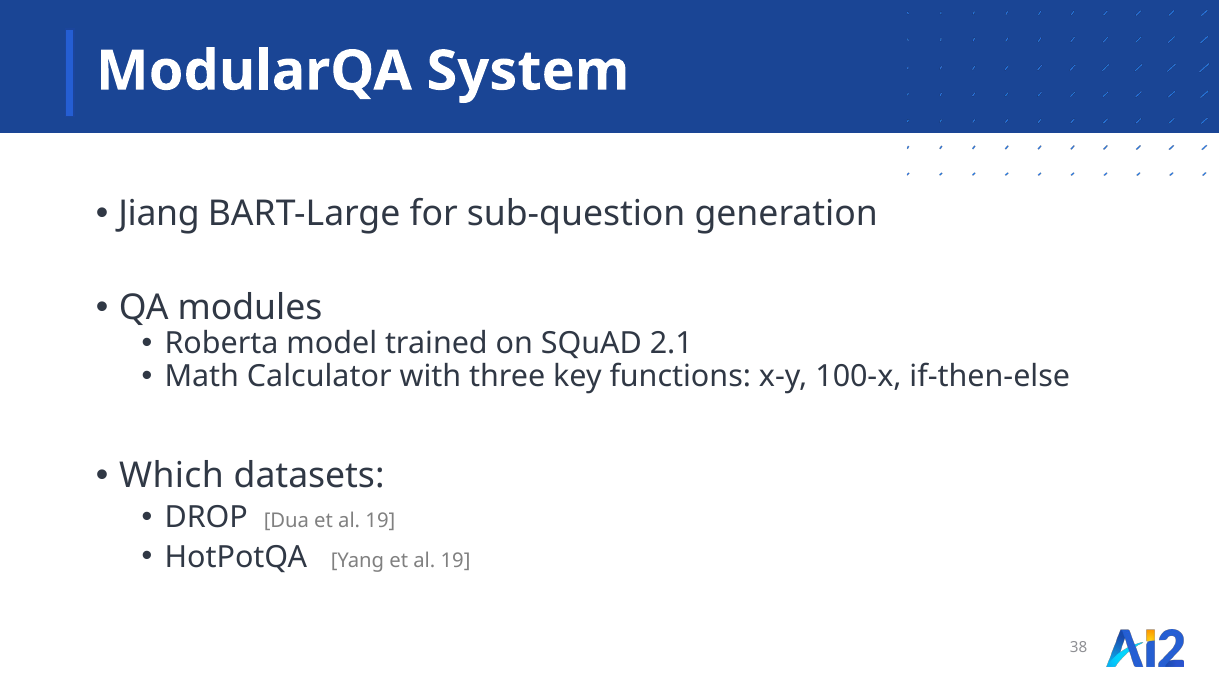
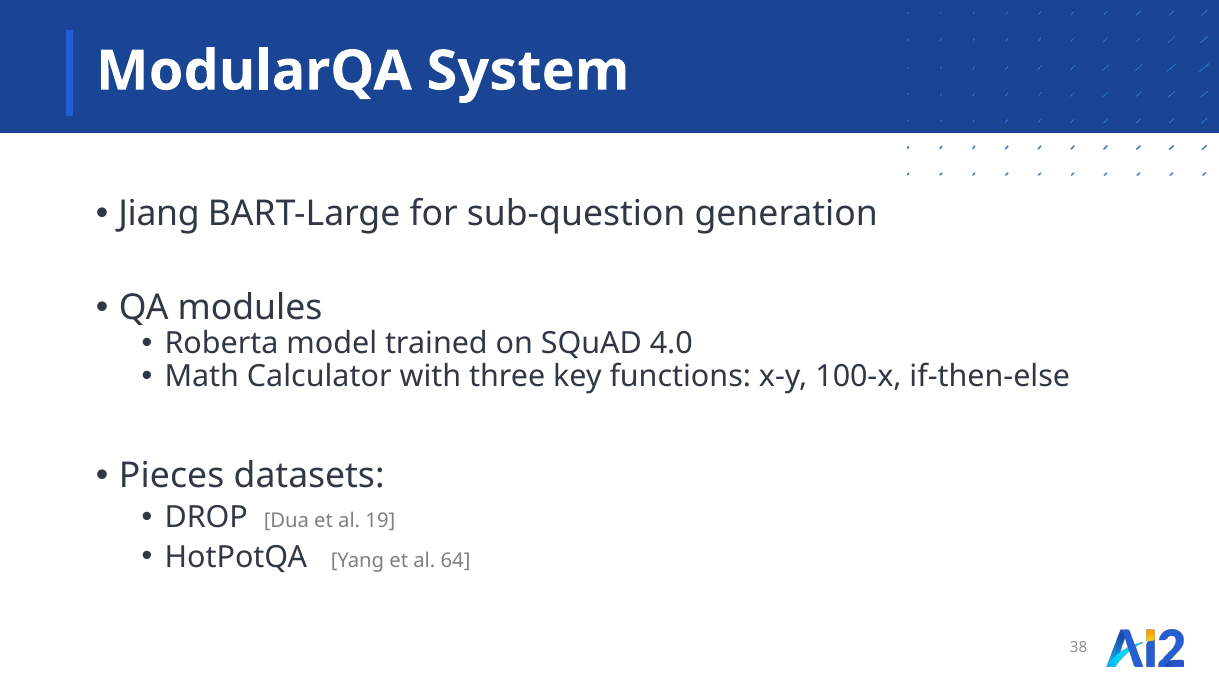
2.1: 2.1 -> 4.0 (671, 343)
Which: Which -> Pieces (172, 476)
Yang et al 19: 19 -> 64 (456, 560)
